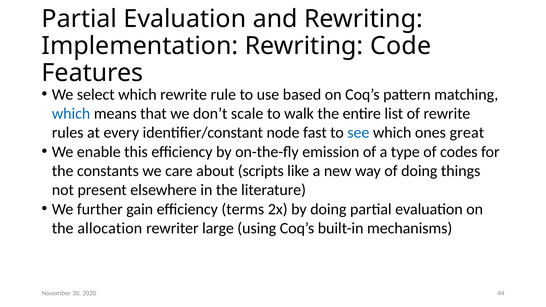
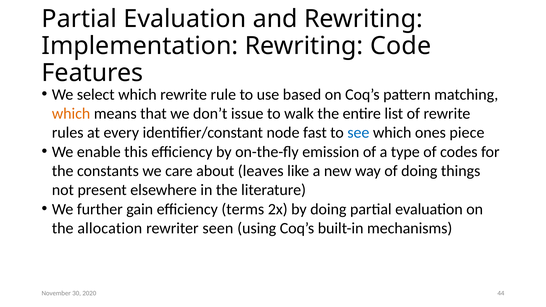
which colour: blue -> orange (71, 114)
scale: scale -> issue (247, 114)
great: great -> piece (467, 133)
scripts: scripts -> leaves (261, 171)
large: large -> seen (218, 228)
